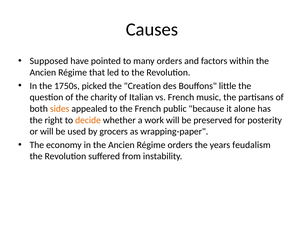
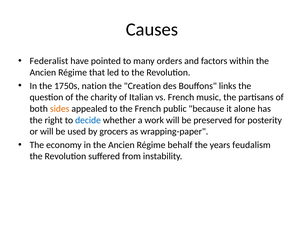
Supposed: Supposed -> Federalist (49, 61)
picked: picked -> nation (94, 86)
little: little -> links (228, 86)
decide colour: orange -> blue (88, 120)
Régime orders: orders -> behalf (180, 145)
